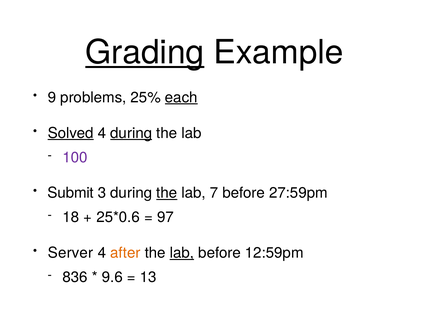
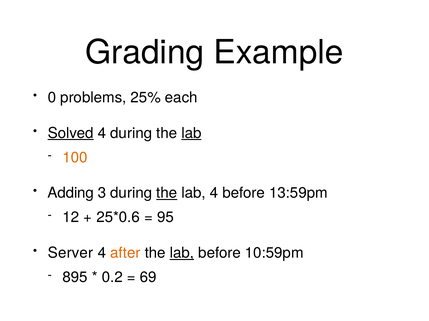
Grading underline: present -> none (145, 53)
9: 9 -> 0 (52, 98)
each underline: present -> none (181, 98)
during underline: present -> none (131, 133)
lab underline: none -> present (191, 133)
100 colour: purple -> orange (75, 158)
Submit: Submit -> Adding (71, 193)
lab 7: 7 -> 4 (214, 193)
27:59pm: 27:59pm -> 13:59pm (298, 193)
18: 18 -> 12 (71, 218)
97: 97 -> 95 (165, 218)
12:59pm: 12:59pm -> 10:59pm (274, 254)
836: 836 -> 895 (75, 278)
9.6: 9.6 -> 0.2 (112, 278)
13: 13 -> 69 (148, 278)
